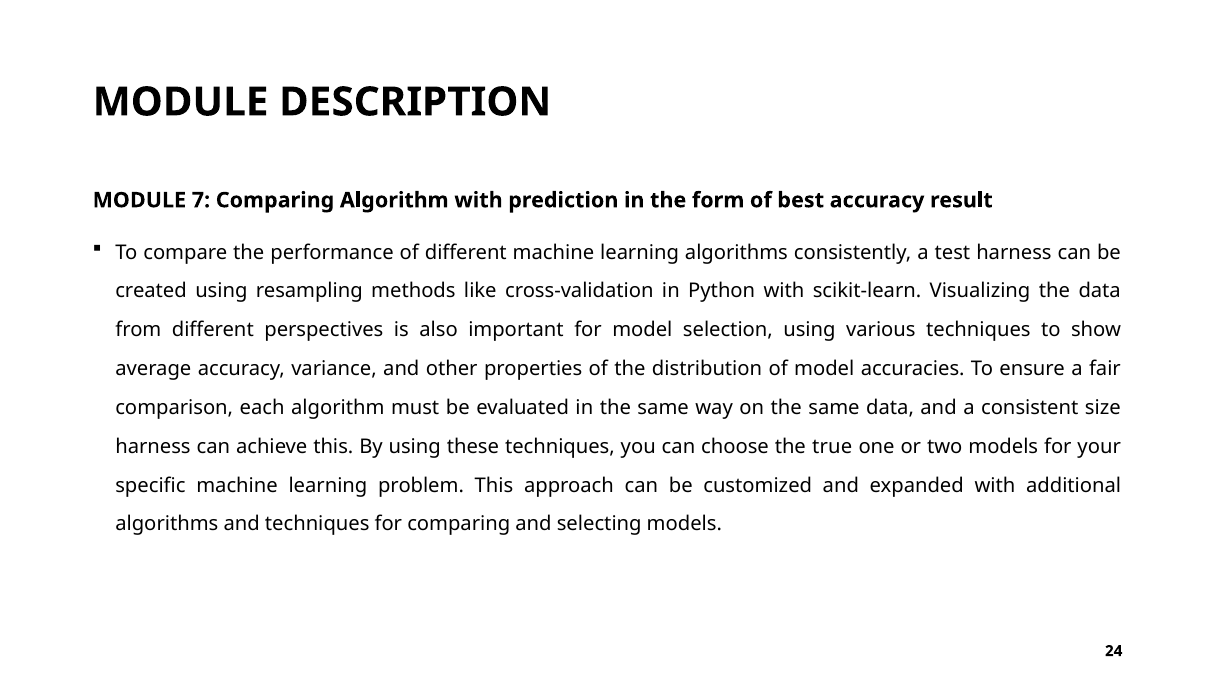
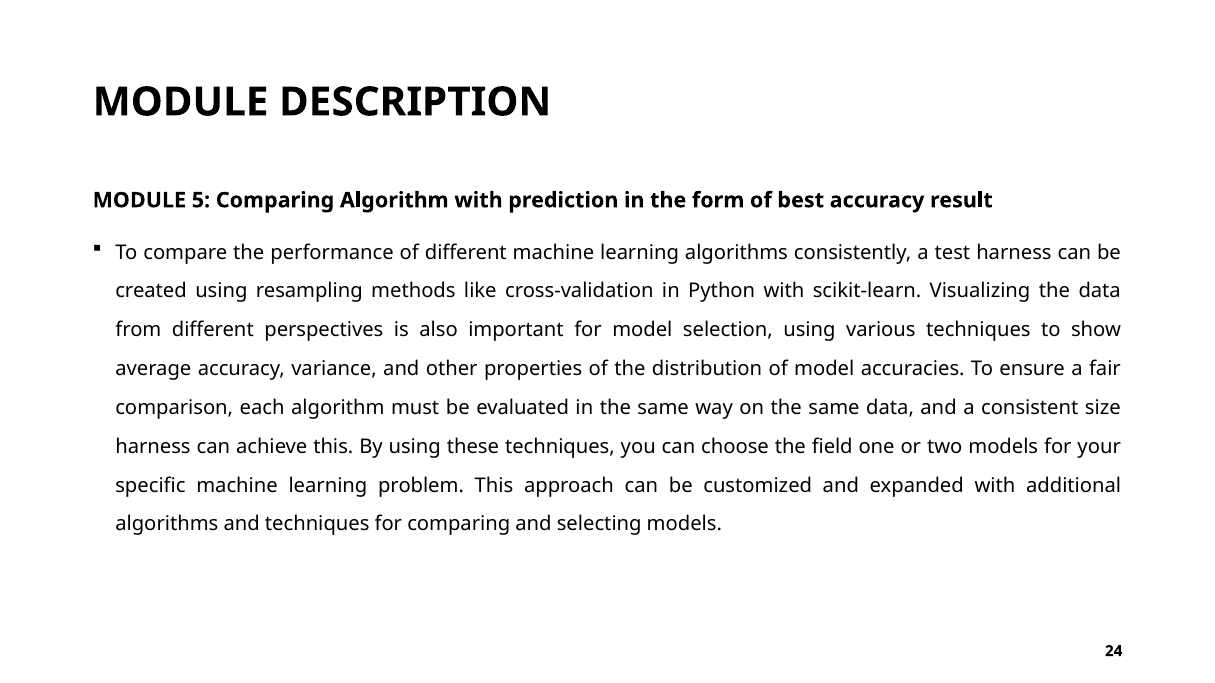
7: 7 -> 5 (201, 200)
true: true -> field (832, 447)
